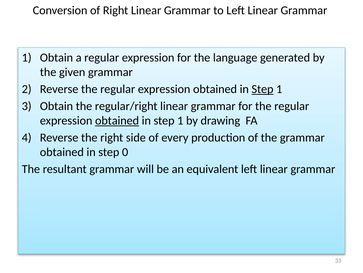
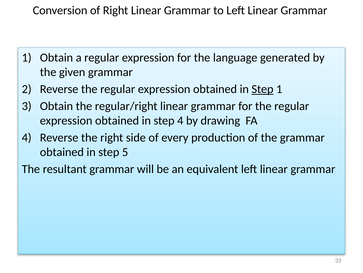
obtained underline: present -> none (117, 120)
1: 1 -> 4 (180, 120)
0: 0 -> 5 (125, 152)
